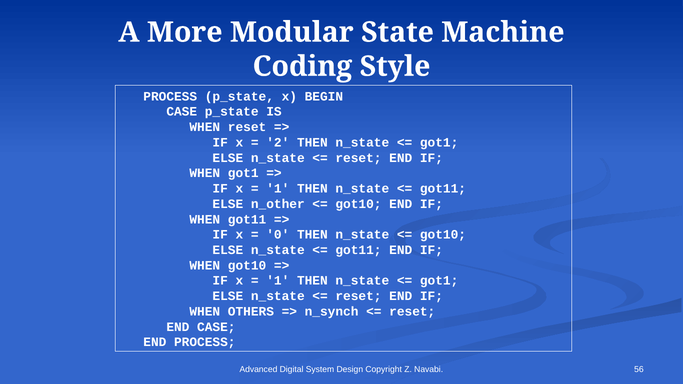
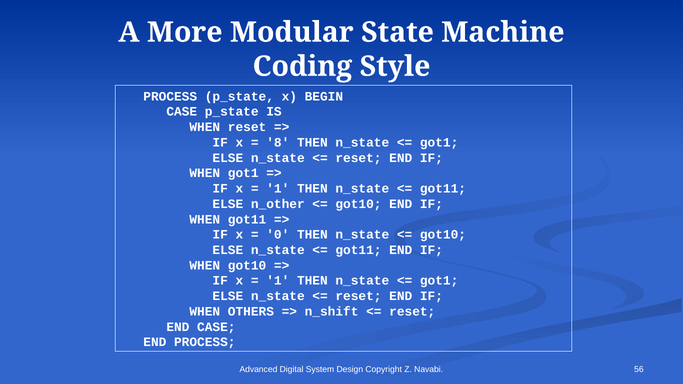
2: 2 -> 8 (278, 143)
n_synch: n_synch -> n_shift (332, 312)
